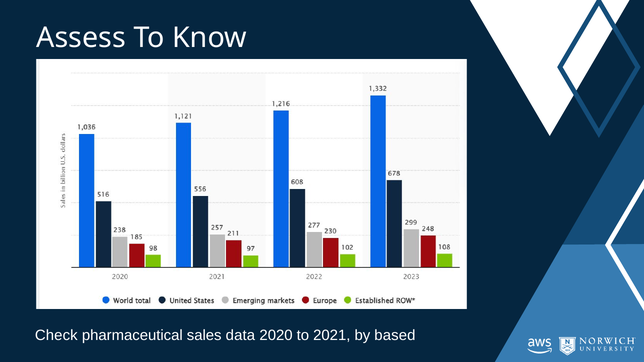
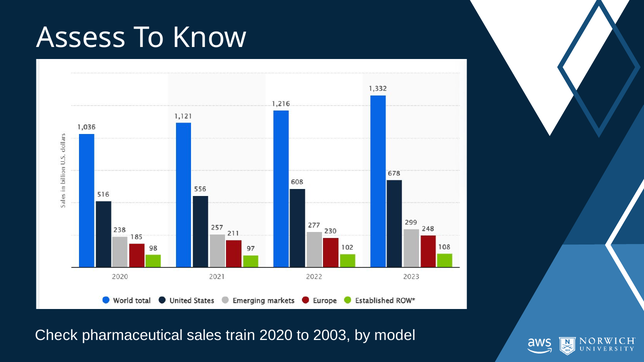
data: data -> train (240, 336)
2021: 2021 -> 2003 (332, 336)
based: based -> model (395, 336)
